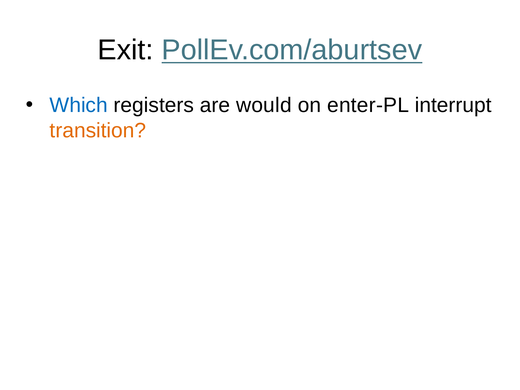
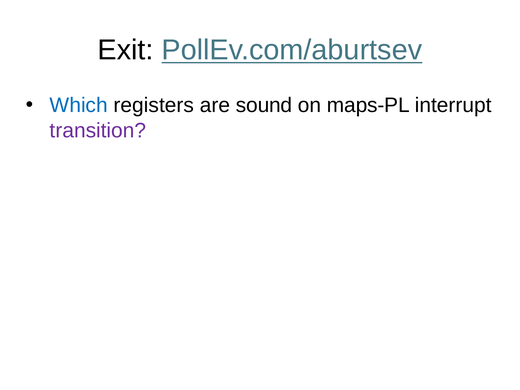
would: would -> sound (264, 105)
enter-PL: enter-PL -> maps-PL (368, 105)
transition colour: orange -> purple (98, 130)
